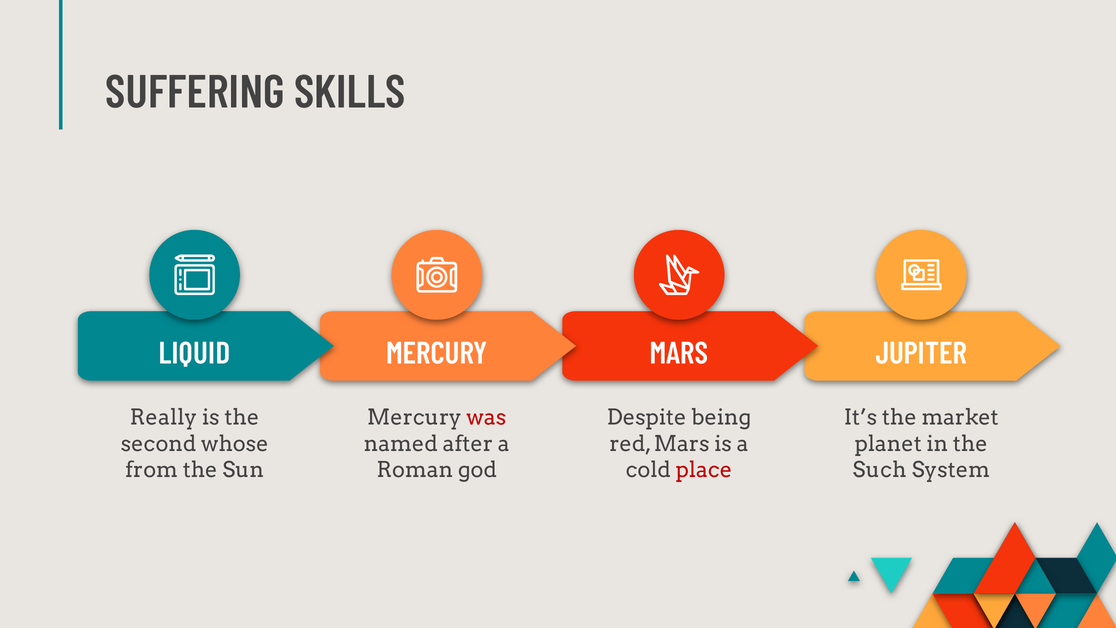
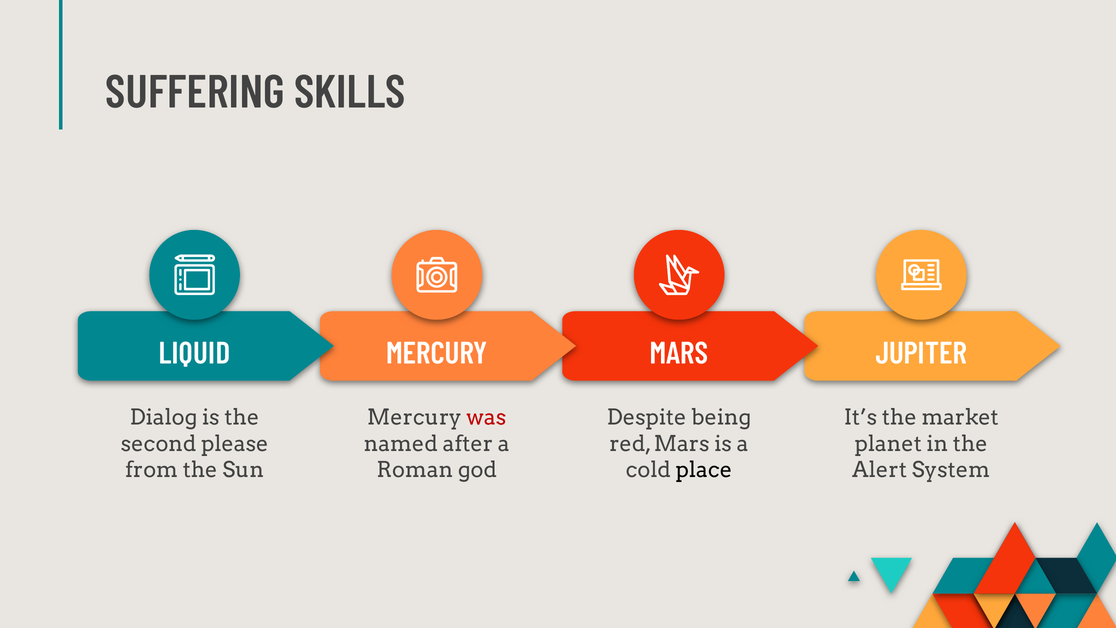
Really: Really -> Dialog (164, 418)
whose: whose -> please (235, 444)
place colour: red -> black (704, 470)
Such: Such -> Alert (880, 470)
